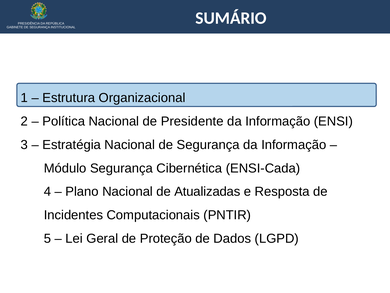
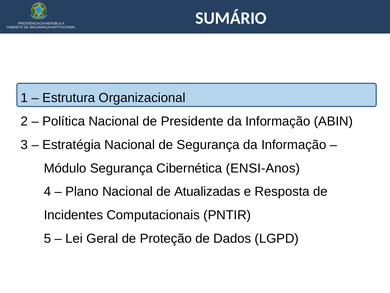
ENSI: ENSI -> ABIN (333, 121)
ENSI-Cada: ENSI-Cada -> ENSI-Anos (263, 168)
